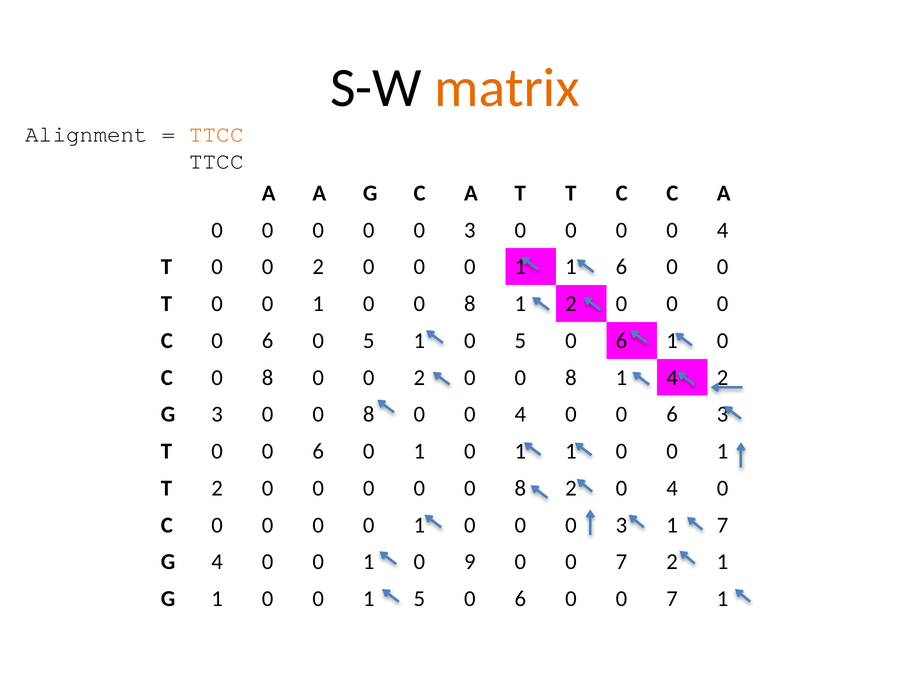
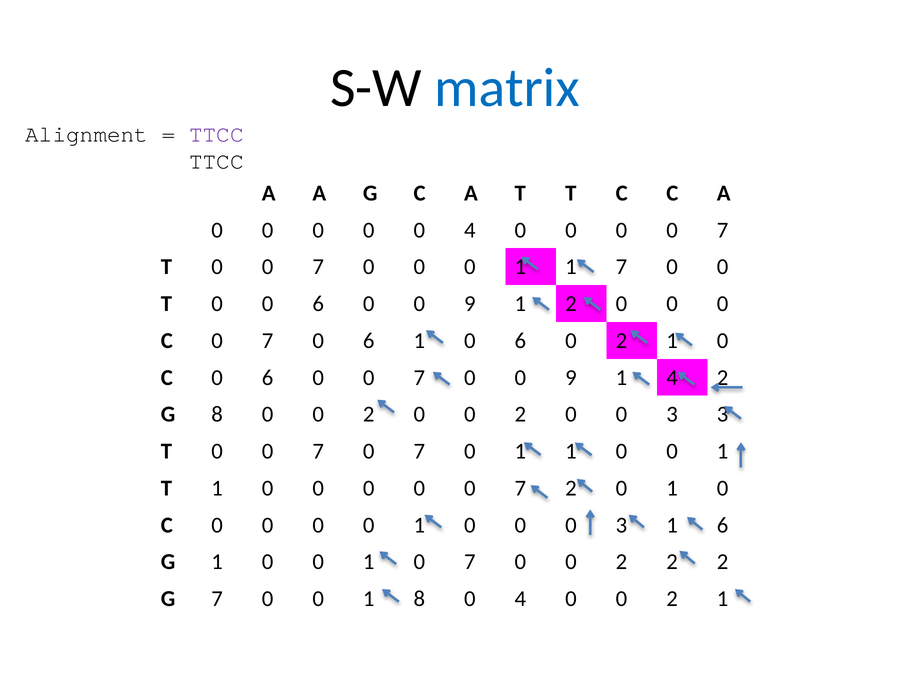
matrix colour: orange -> blue (507, 88)
TTCC colour: orange -> purple (216, 134)
3: 3 -> 4 (470, 230)
4: 4 -> 7 (723, 230)
2: 2 -> 7 (318, 267)
6: 6 -> 7 (621, 267)
T 0 0 1: 1 -> 6 (318, 304)
8: 8 -> 9 (470, 304)
C 0 6: 6 -> 7 (268, 341)
5: 5 -> 6 (369, 341)
5: 5 -> 6 (520, 341)
6: 6 -> 2 (621, 341)
C 0 8: 8 -> 6 (268, 378)
2: 2 -> 7 (419, 378)
8: 8 -> 9 (571, 378)
G 3: 3 -> 8 (217, 415)
8: 8 -> 2 (369, 415)
4: 4 -> 2 (520, 415)
6: 6 -> 3 (672, 415)
6: 6 -> 7 (318, 452)
1: 1 -> 7 (419, 452)
T 2: 2 -> 1 (217, 489)
8: 8 -> 7 (520, 489)
4: 4 -> 1 (672, 489)
1 7: 7 -> 6 (723, 525)
G 4: 4 -> 1 (217, 562)
1 0 9: 9 -> 7 (470, 562)
7: 7 -> 2 (621, 562)
1: 1 -> 2 (723, 562)
G 1: 1 -> 7 (217, 599)
1 5: 5 -> 8 (419, 599)
6: 6 -> 4 (520, 599)
7: 7 -> 2 (672, 599)
